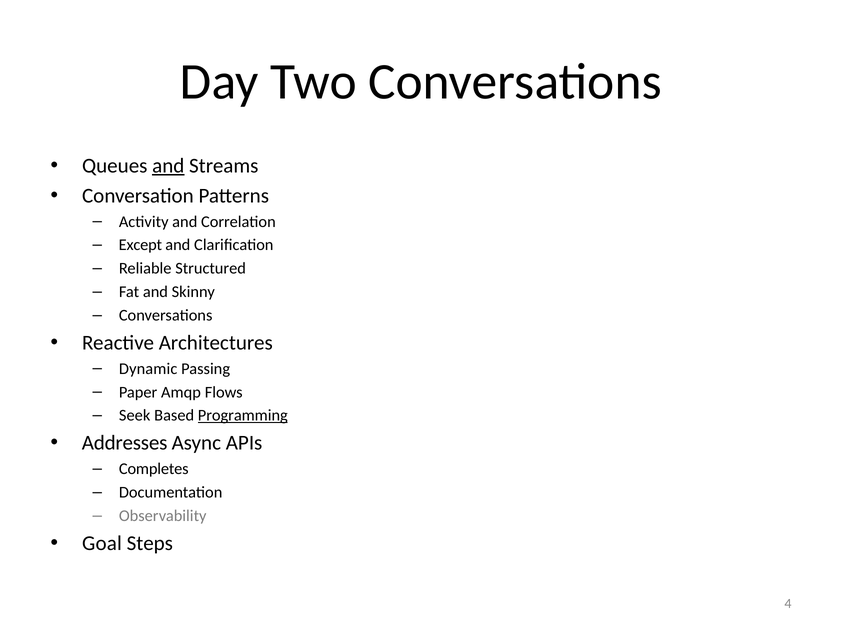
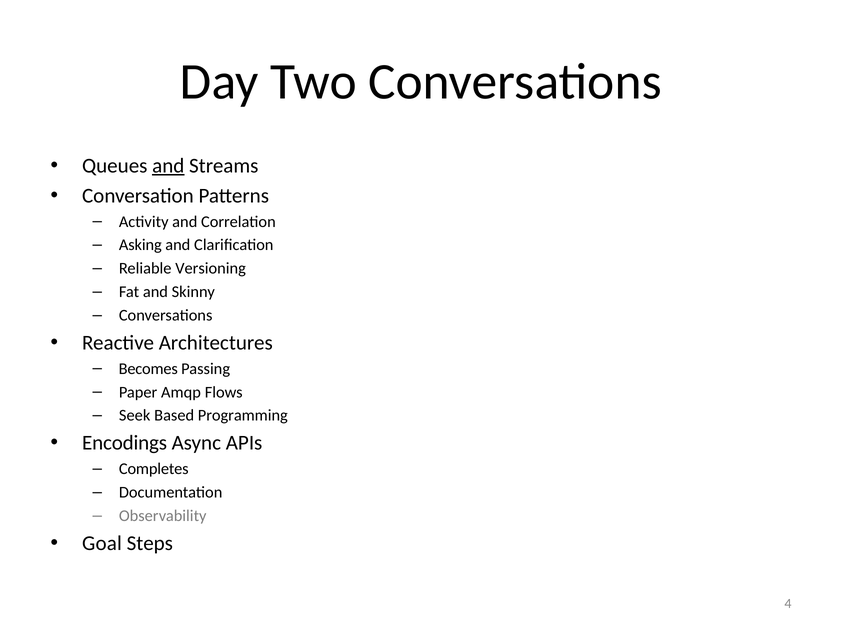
Except: Except -> Asking (140, 245)
Structured: Structured -> Versioning (211, 268)
Dynamic: Dynamic -> Becomes (148, 368)
Programming underline: present -> none (243, 415)
Addresses: Addresses -> Encodings (125, 443)
